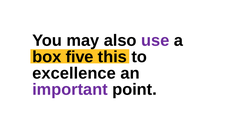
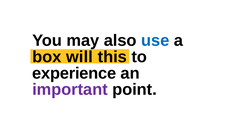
use colour: purple -> blue (155, 41)
five: five -> will (79, 57)
excellence: excellence -> experience (74, 73)
